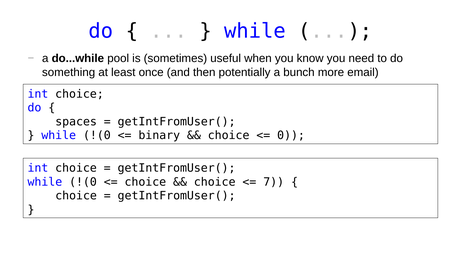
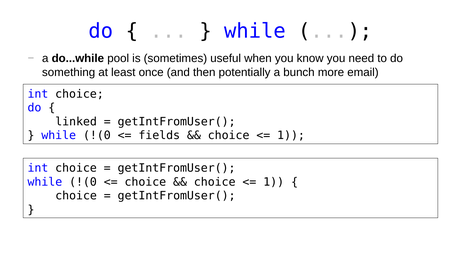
spaces: spaces -> linked (76, 122)
binary: binary -> fields (159, 136)
0: 0 -> 1 (291, 136)
7: 7 -> 1 (274, 182)
